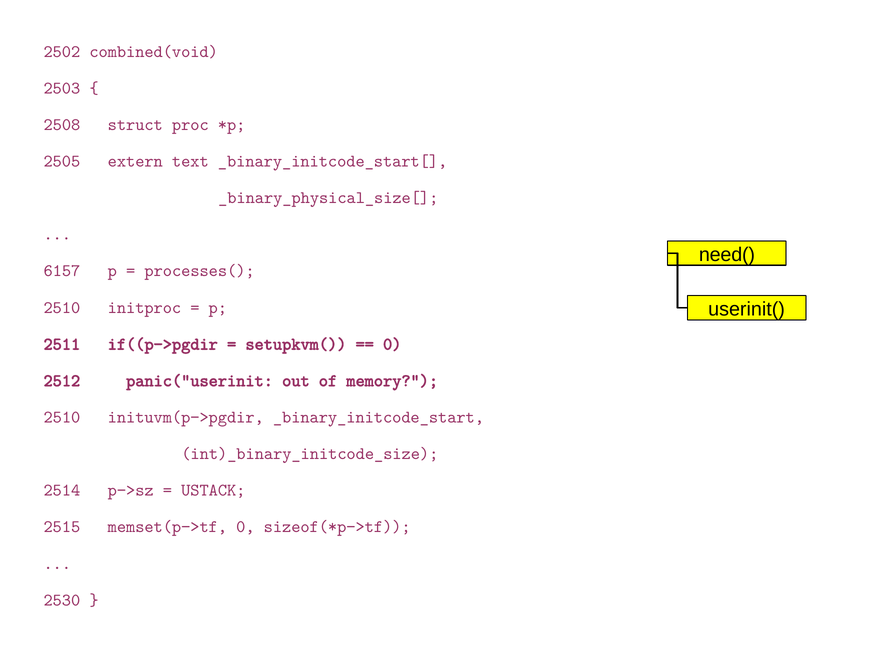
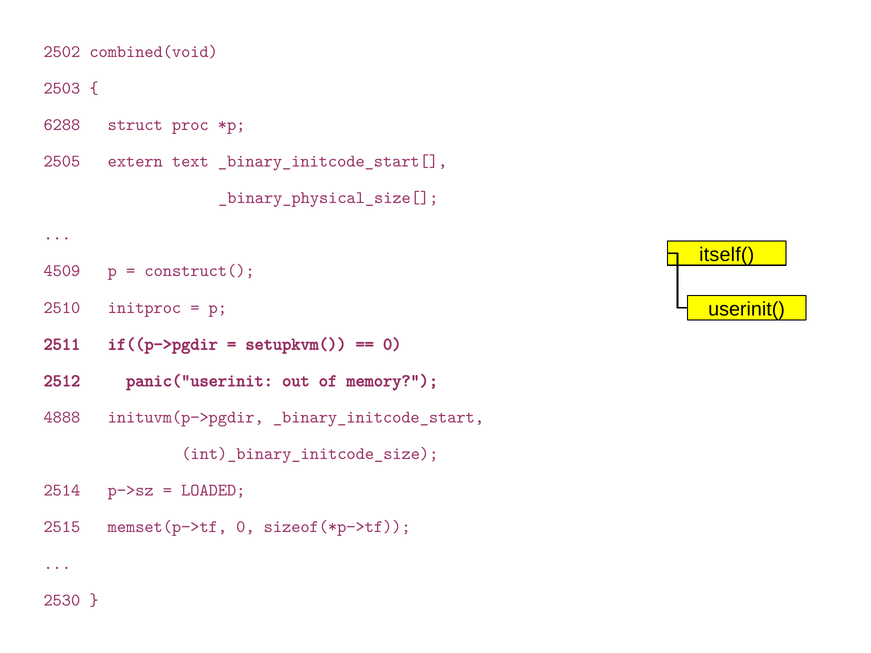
2508: 2508 -> 6288 (62, 124)
need(: need( -> itself( (727, 255)
6157: 6157 -> 4509 (62, 271)
processes(: processes( -> construct( (200, 271)
2510: 2510 -> 4888 (62, 417)
USTACK: USTACK -> LOADED (213, 490)
